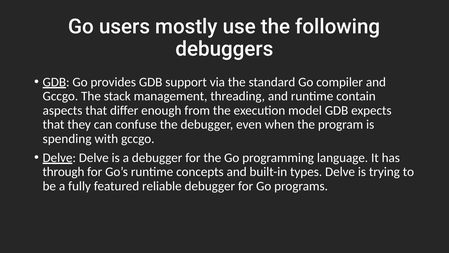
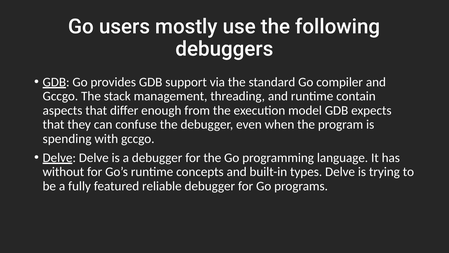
through: through -> without (63, 172)
